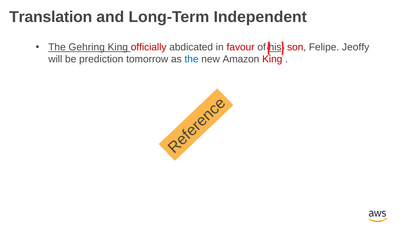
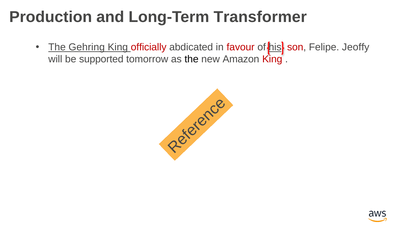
Translation: Translation -> Production (51, 17)
Independent: Independent -> Transformer (260, 17)
prediction: prediction -> supported (101, 59)
the colour: blue -> black (192, 59)
